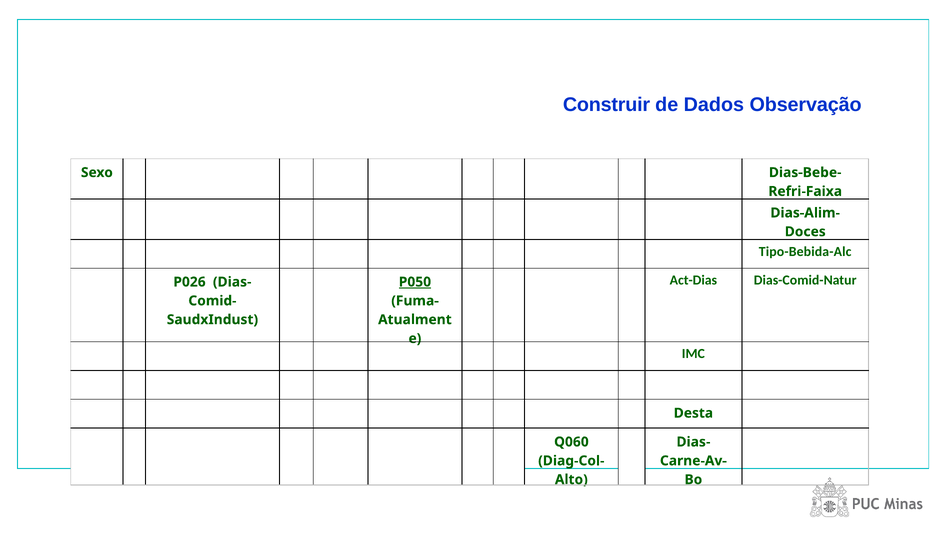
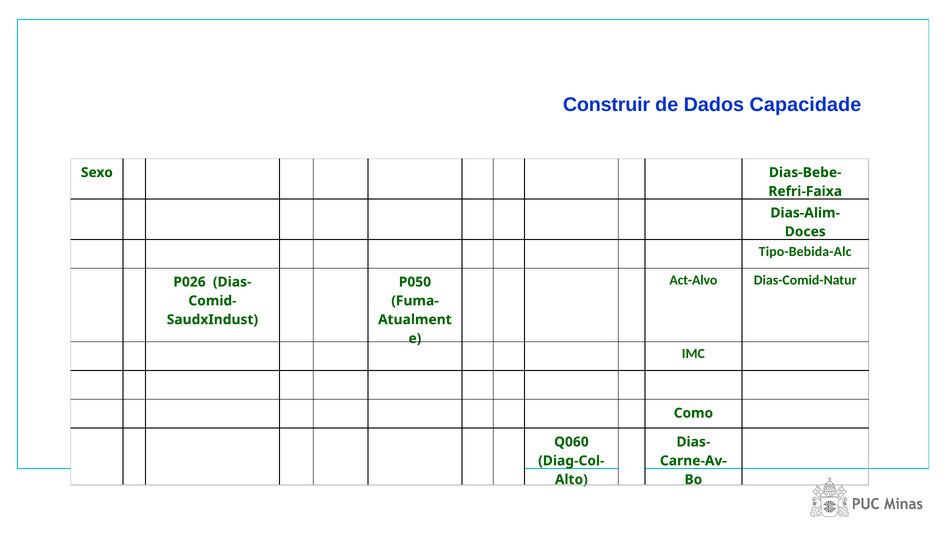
Observação: Observação -> Capacidade (805, 104)
Act-Dias: Act-Dias -> Act-Alvo (693, 280)
P050 underline: present -> none (415, 282)
Desta: Desta -> Como (693, 413)
